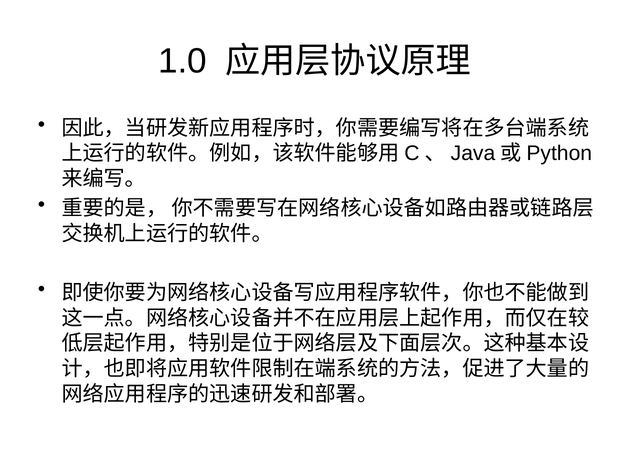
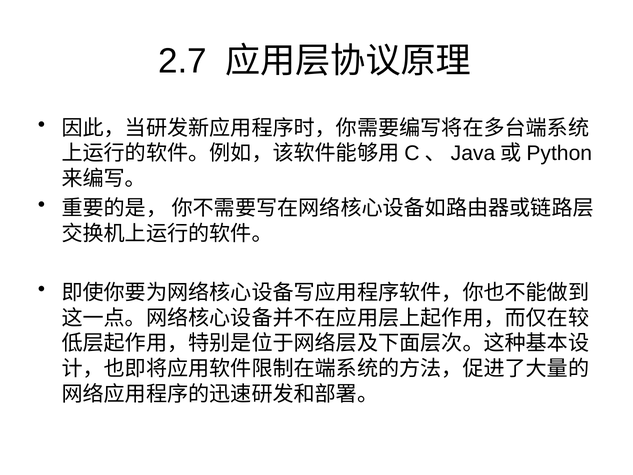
1.0: 1.0 -> 2.7 (182, 61)
